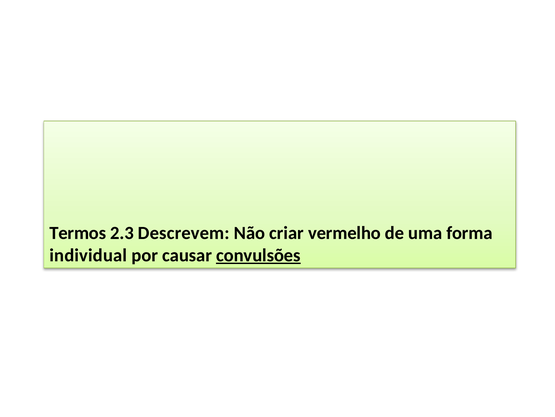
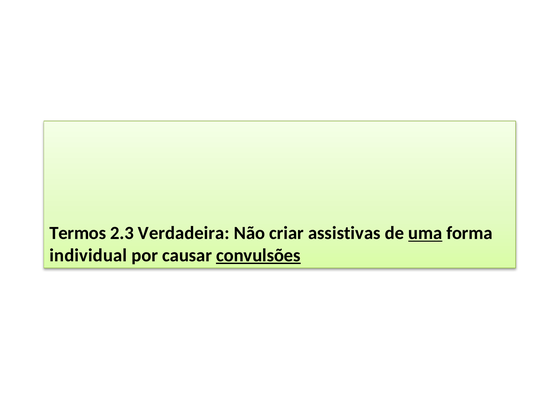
Descrevem: Descrevem -> Verdadeira (184, 233)
vermelho: vermelho -> assistivas (344, 233)
uma underline: none -> present (425, 233)
